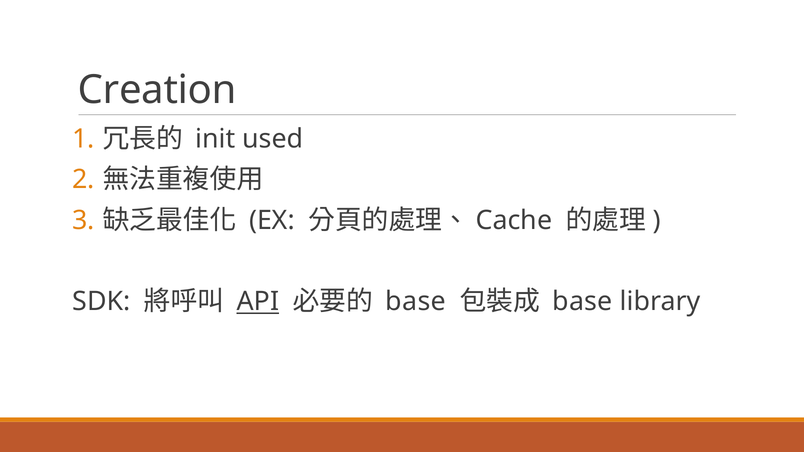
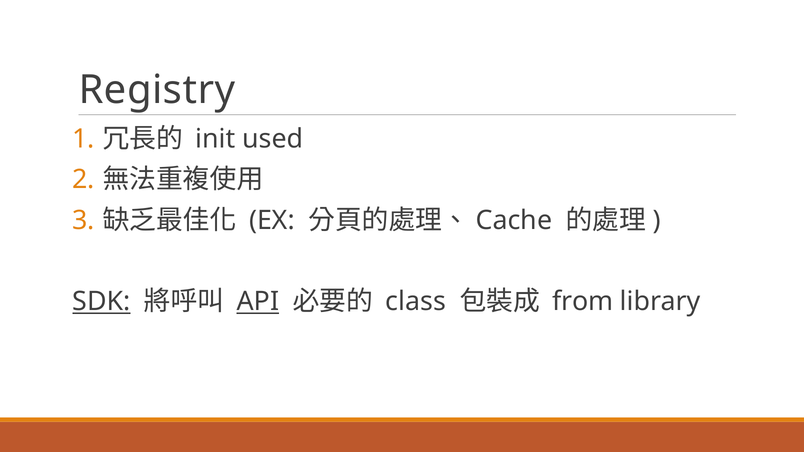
Creation: Creation -> Registry (157, 90)
SDK underline: none -> present (101, 302)
base: base -> class (416, 302)
base: base -> from (583, 302)
